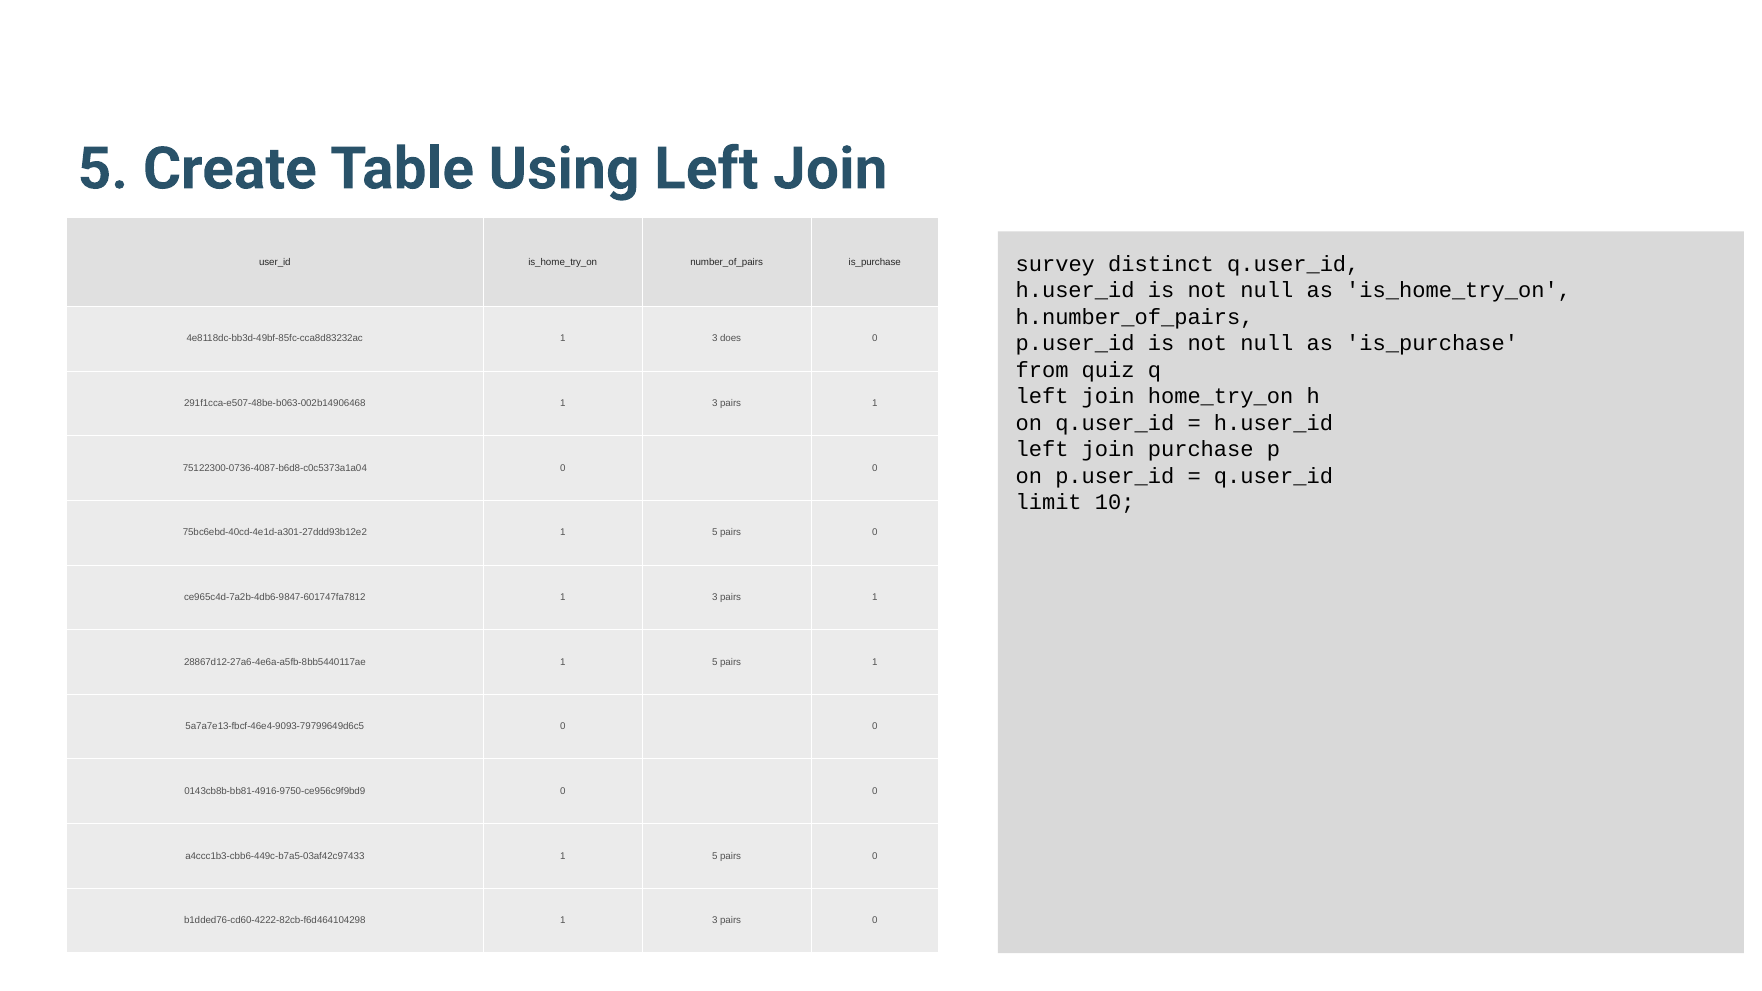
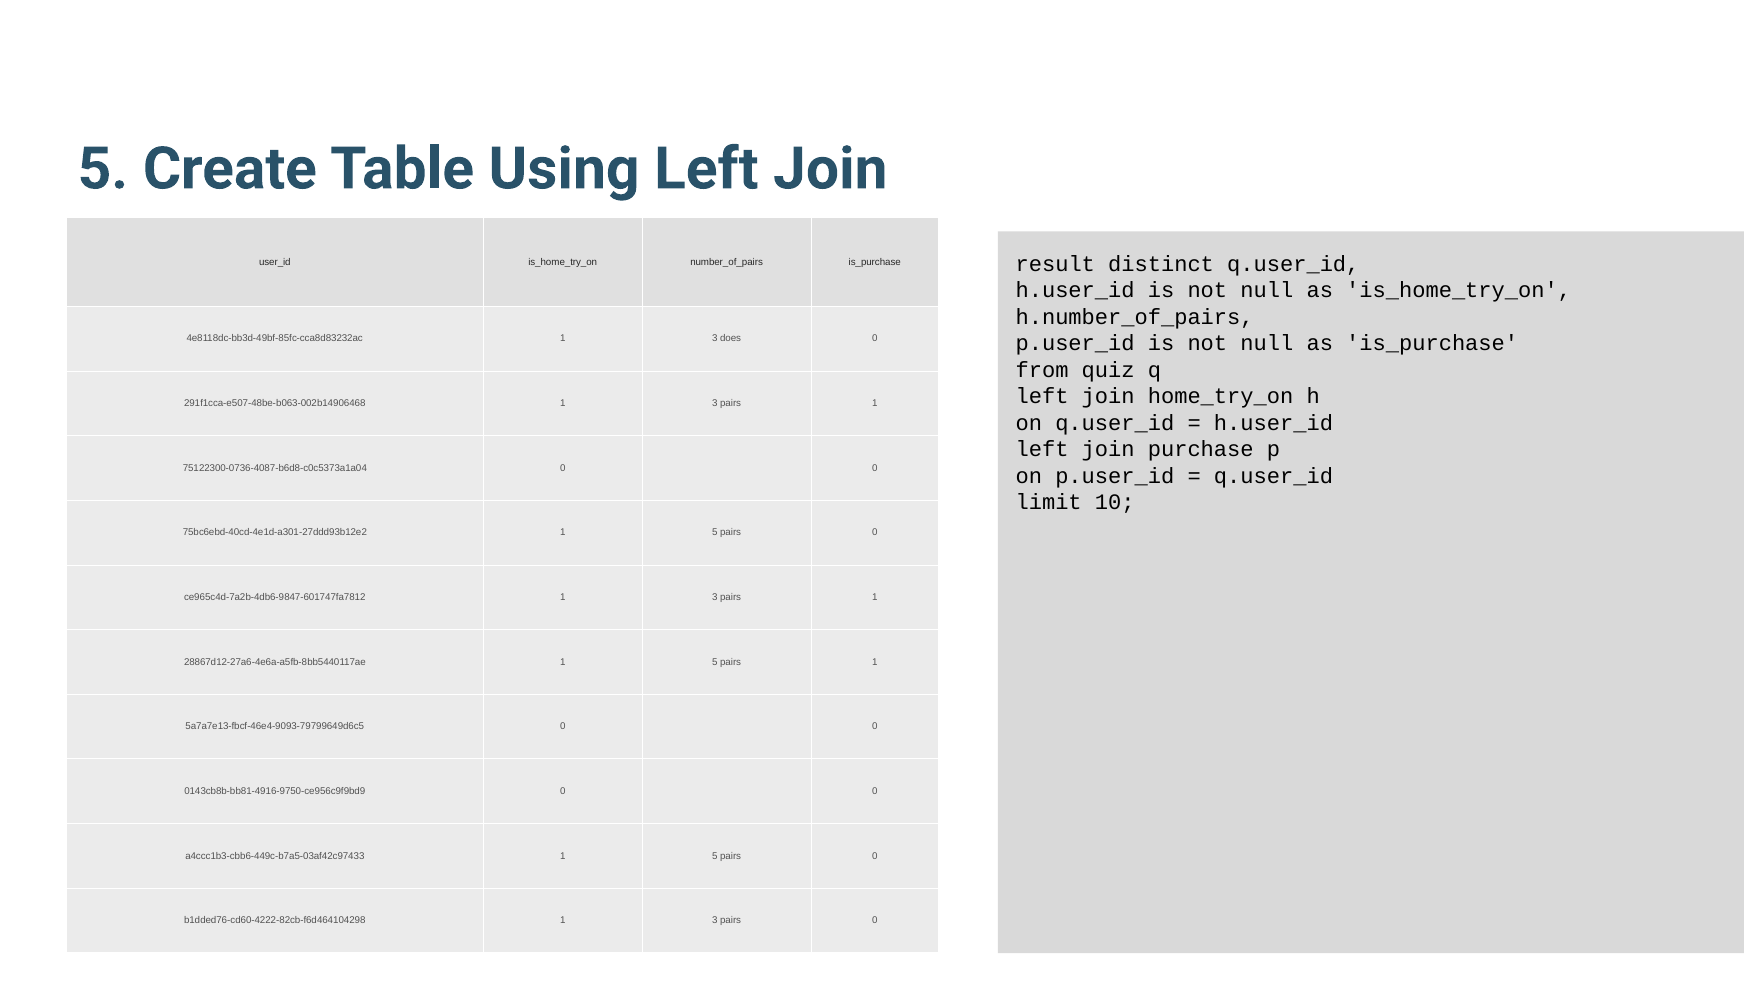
survey: survey -> result (1055, 264)
